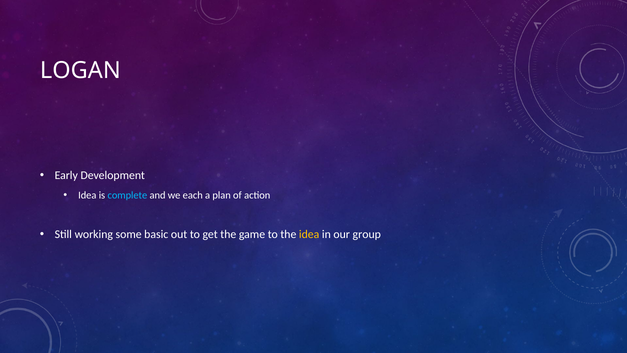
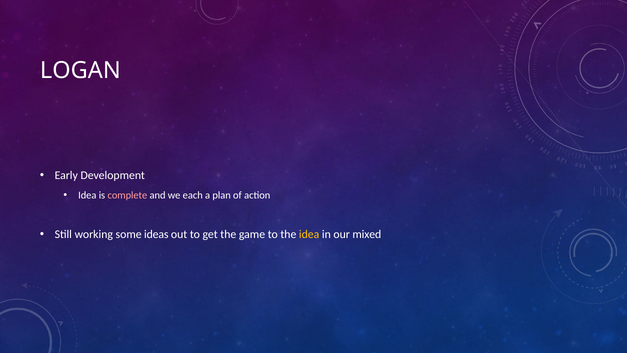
complete colour: light blue -> pink (127, 195)
basic: basic -> ideas (156, 234)
group: group -> mixed (367, 234)
